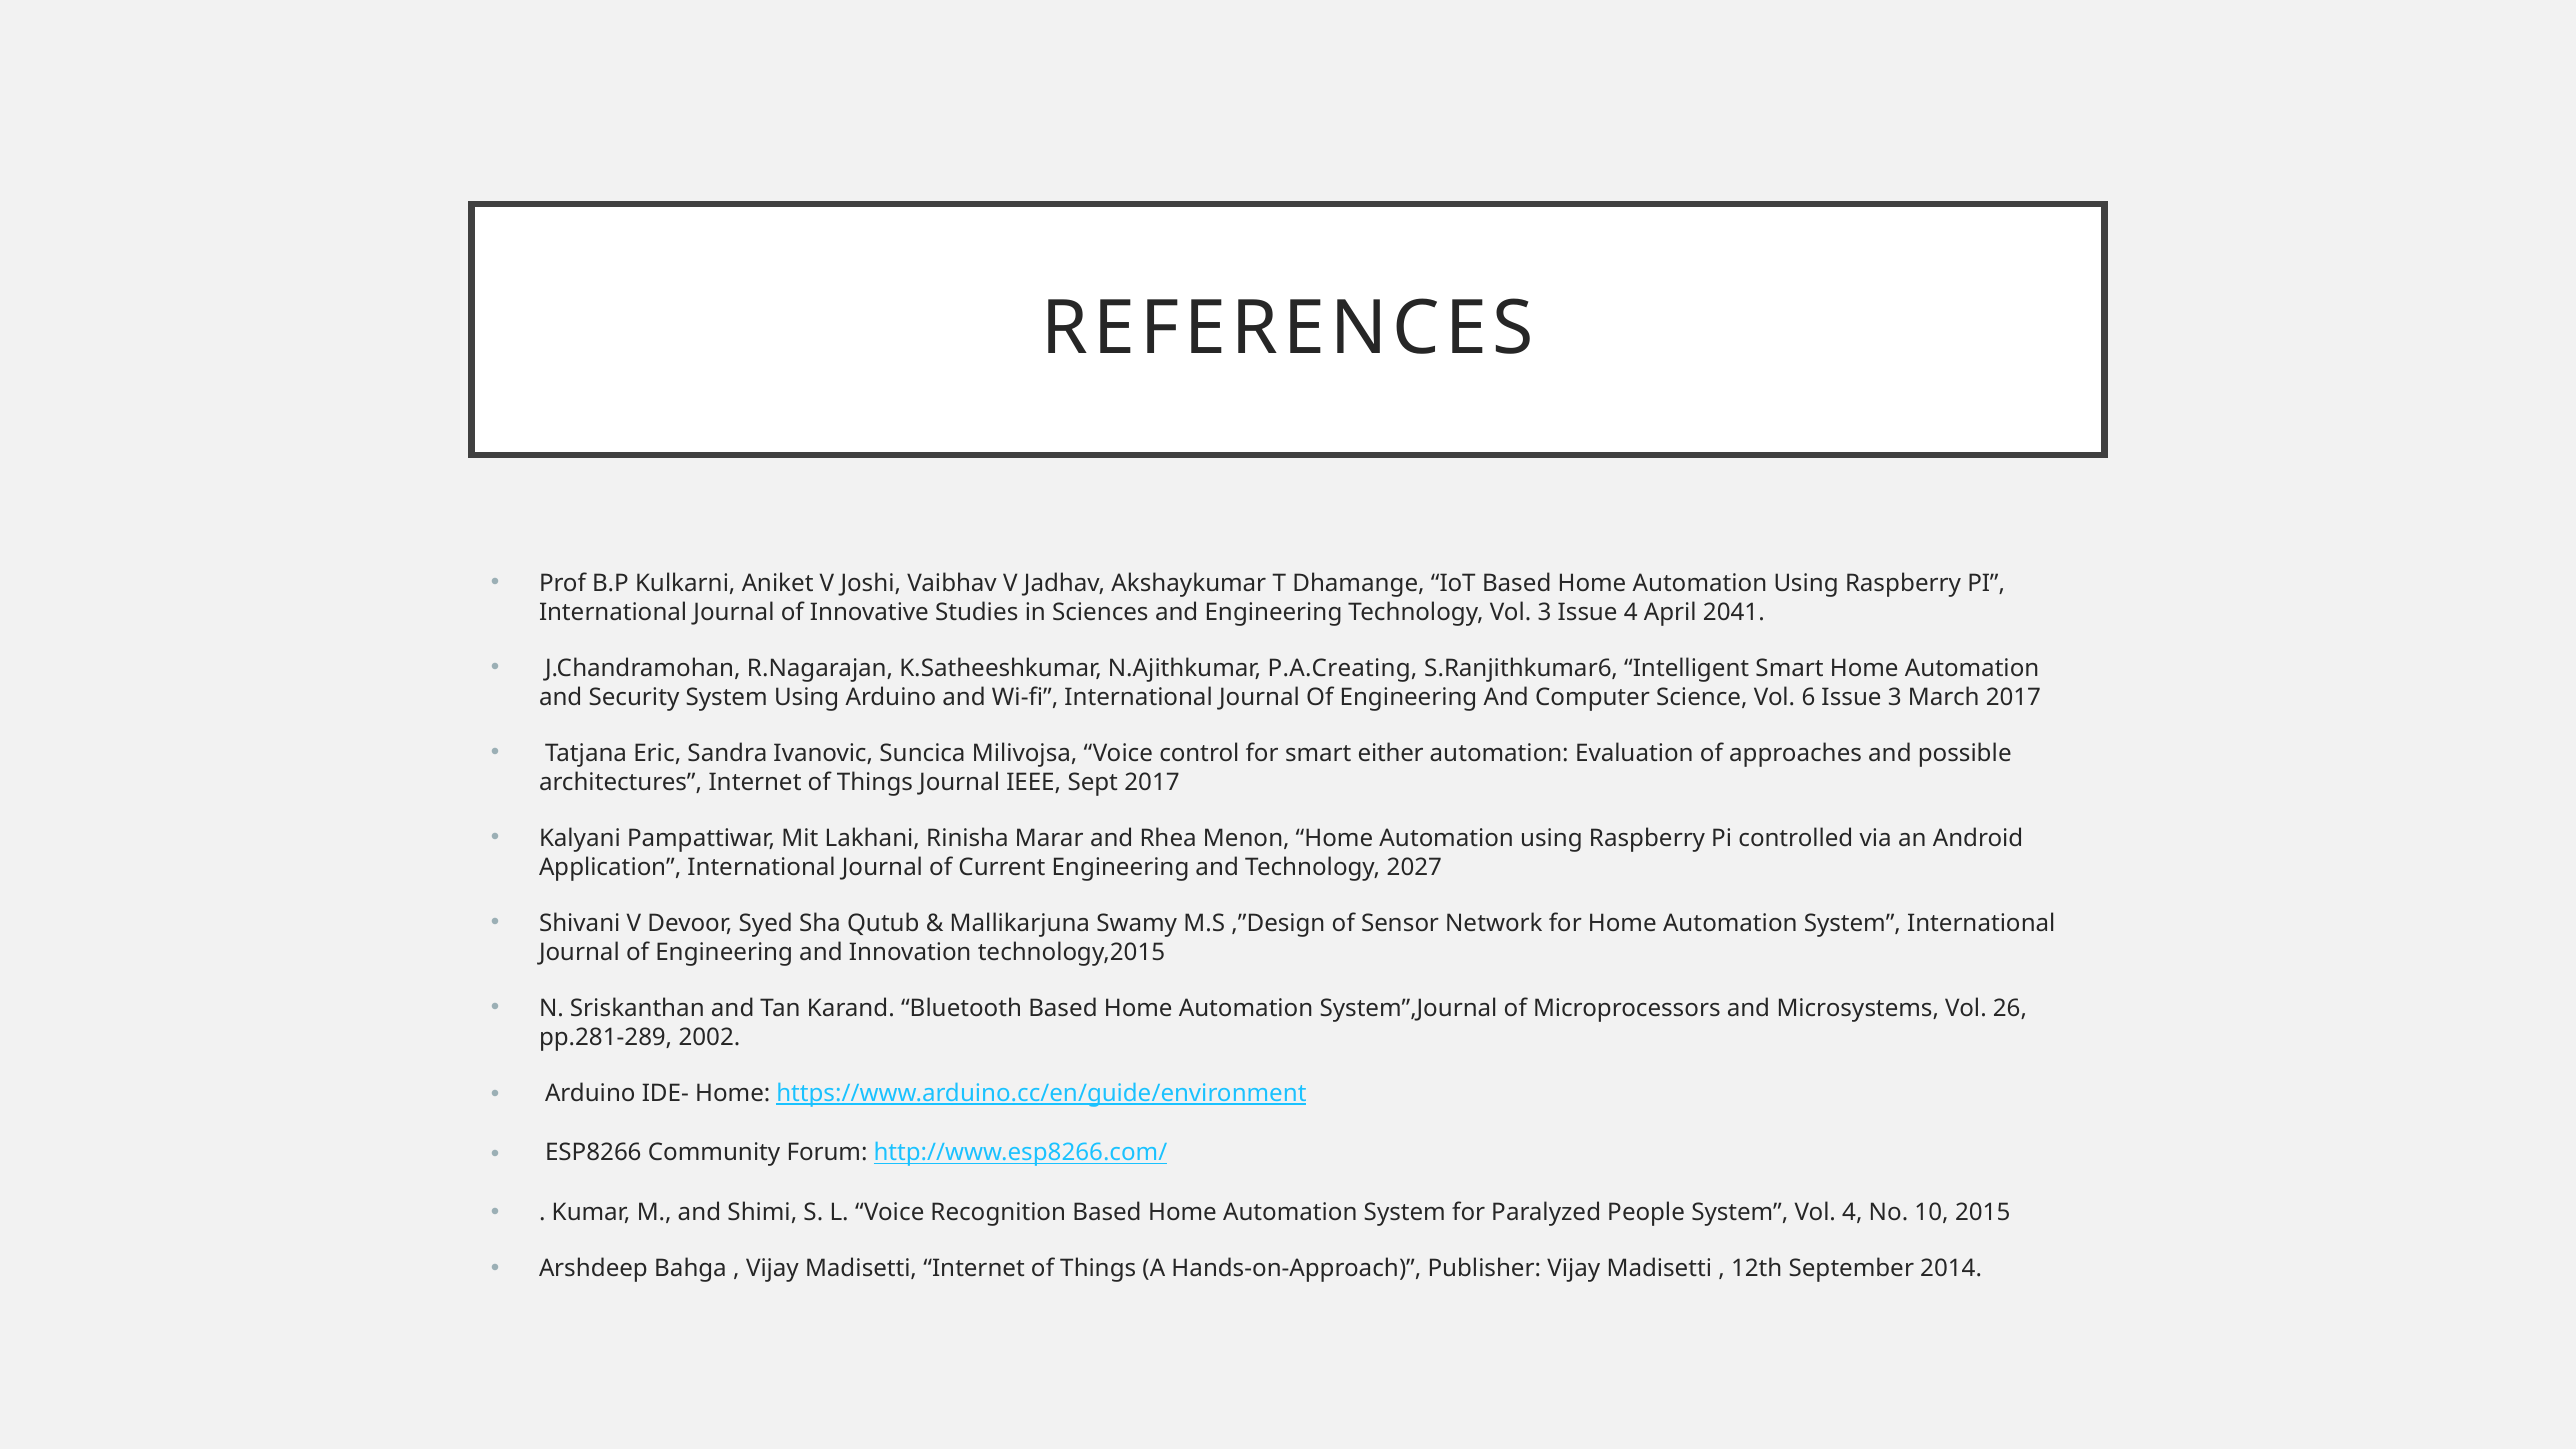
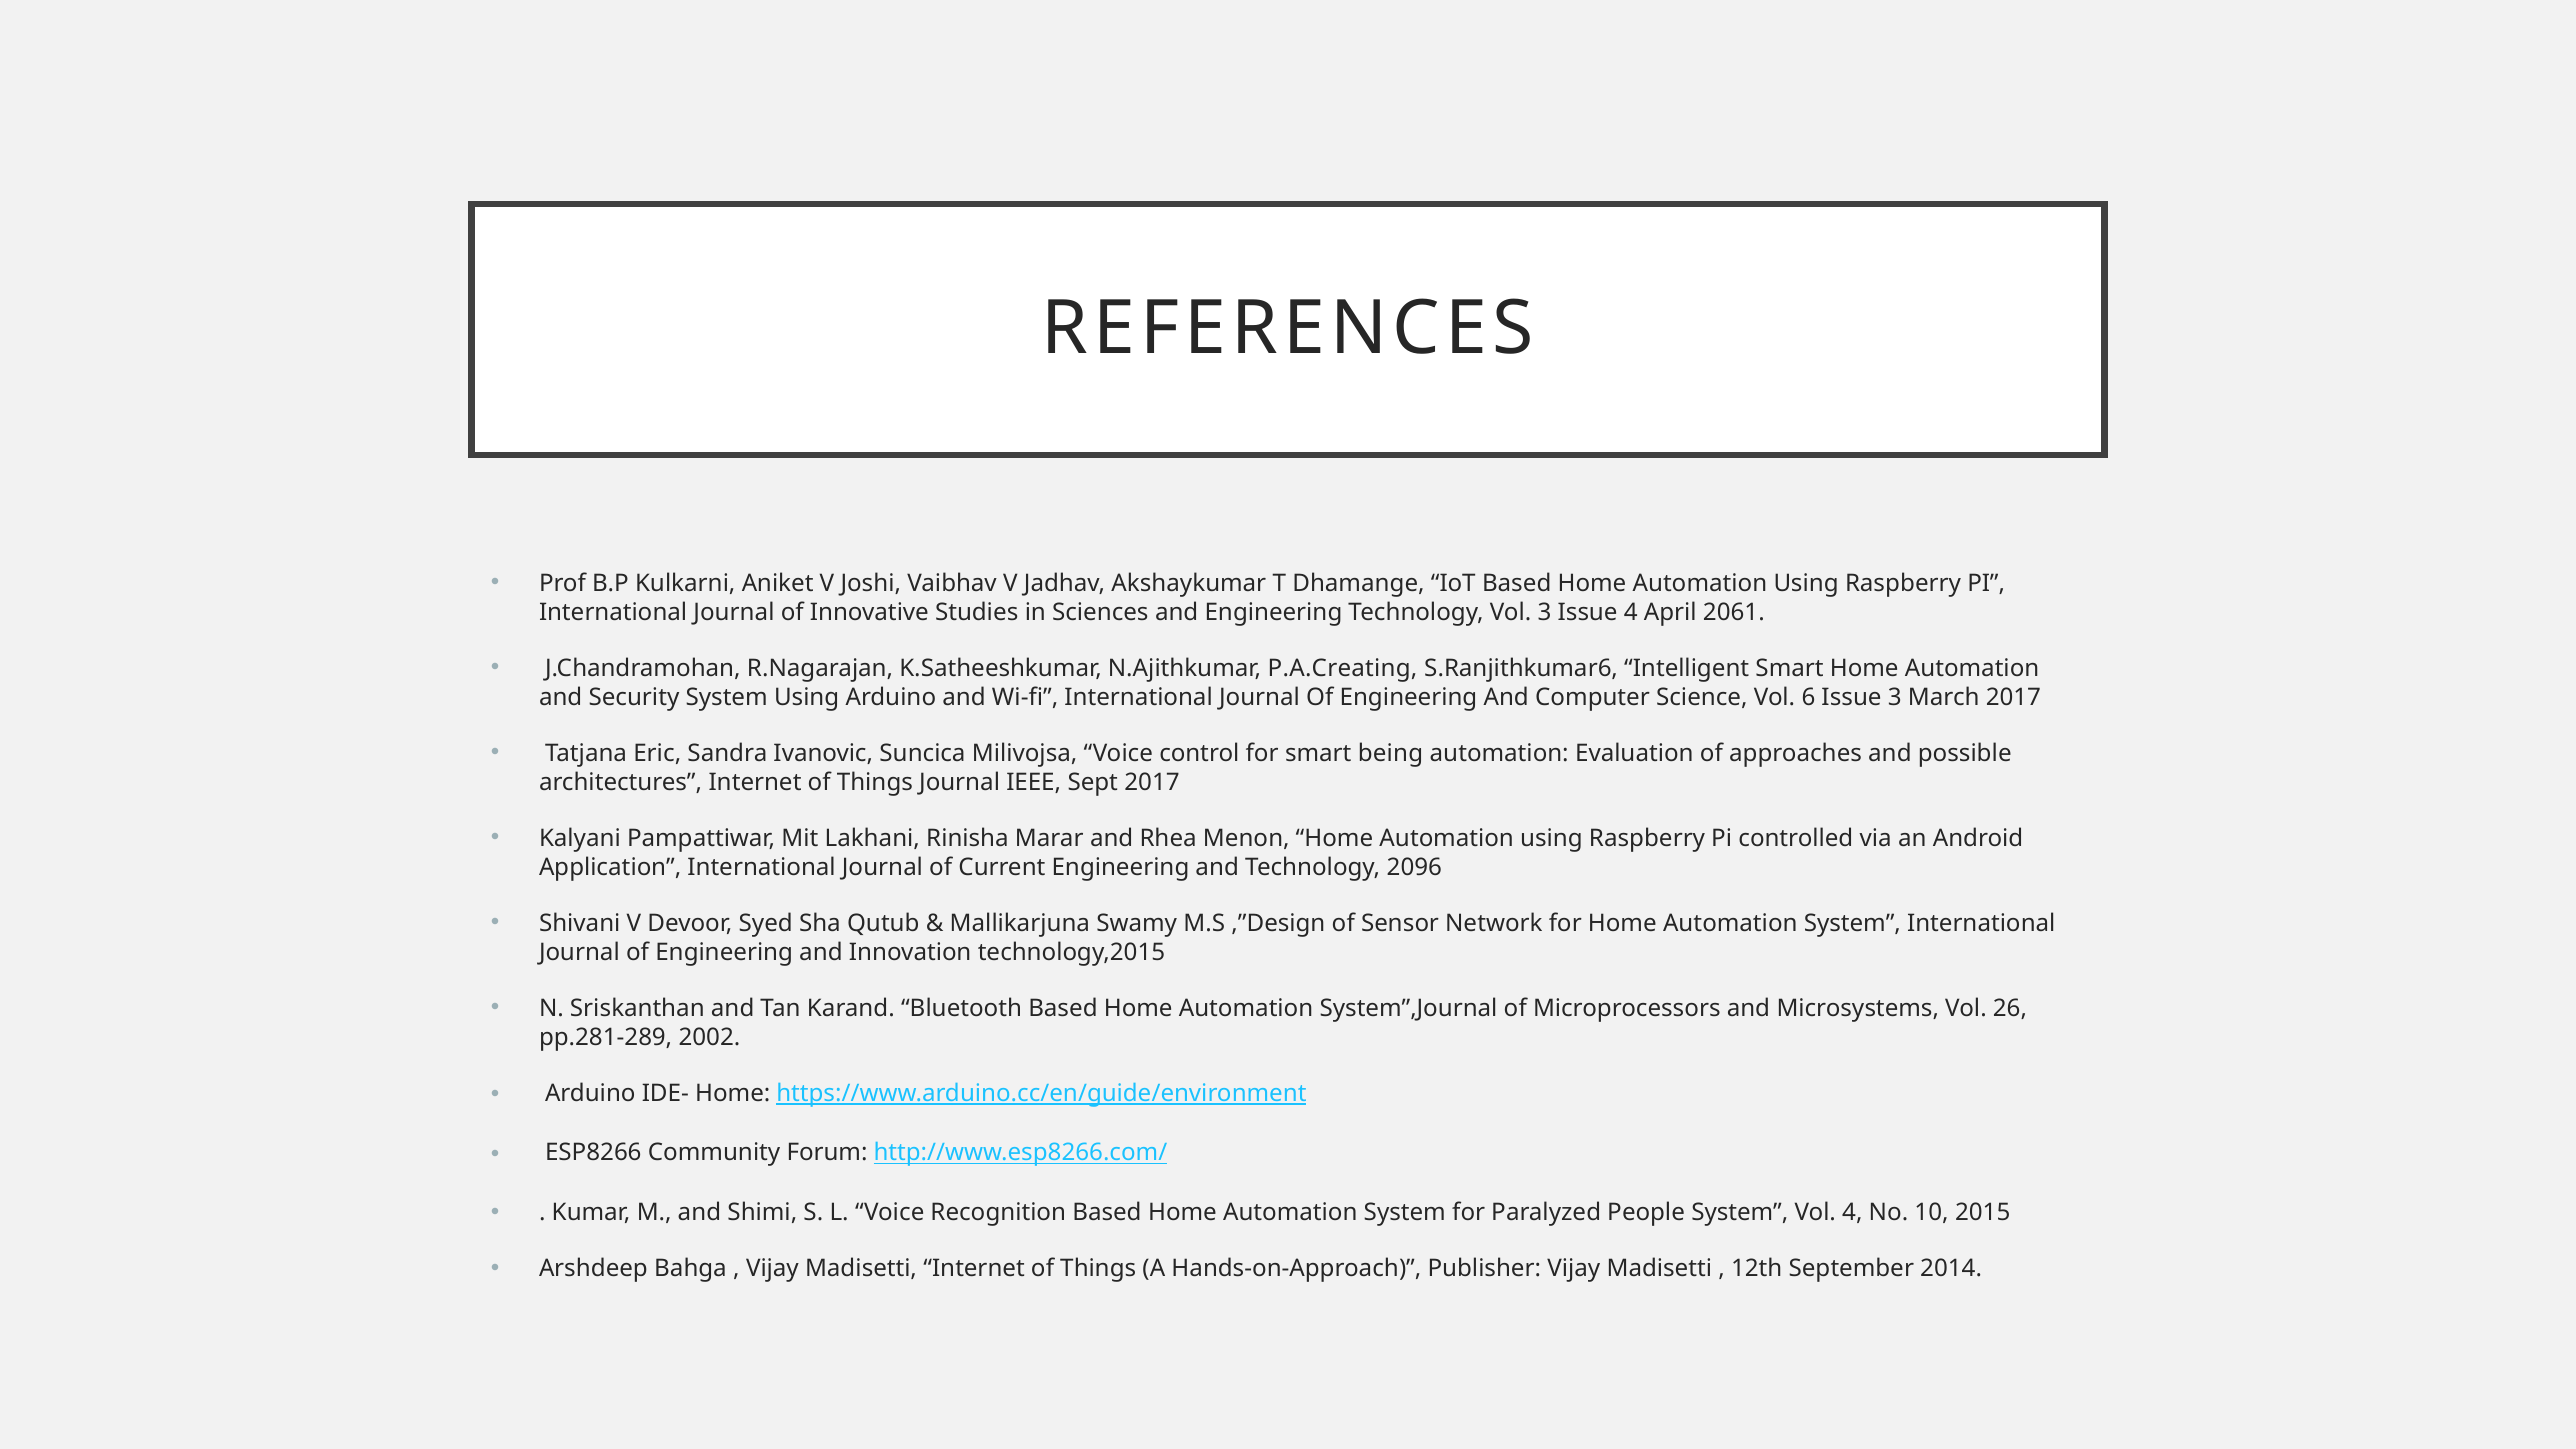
2041: 2041 -> 2061 (1734, 612)
either: either -> being (1390, 753)
2027: 2027 -> 2096 (1414, 867)
